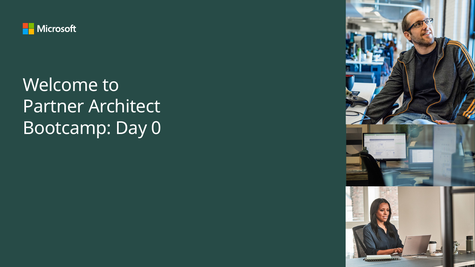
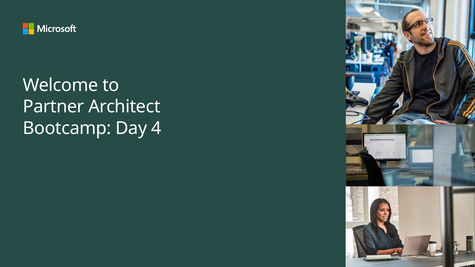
0: 0 -> 4 (156, 128)
